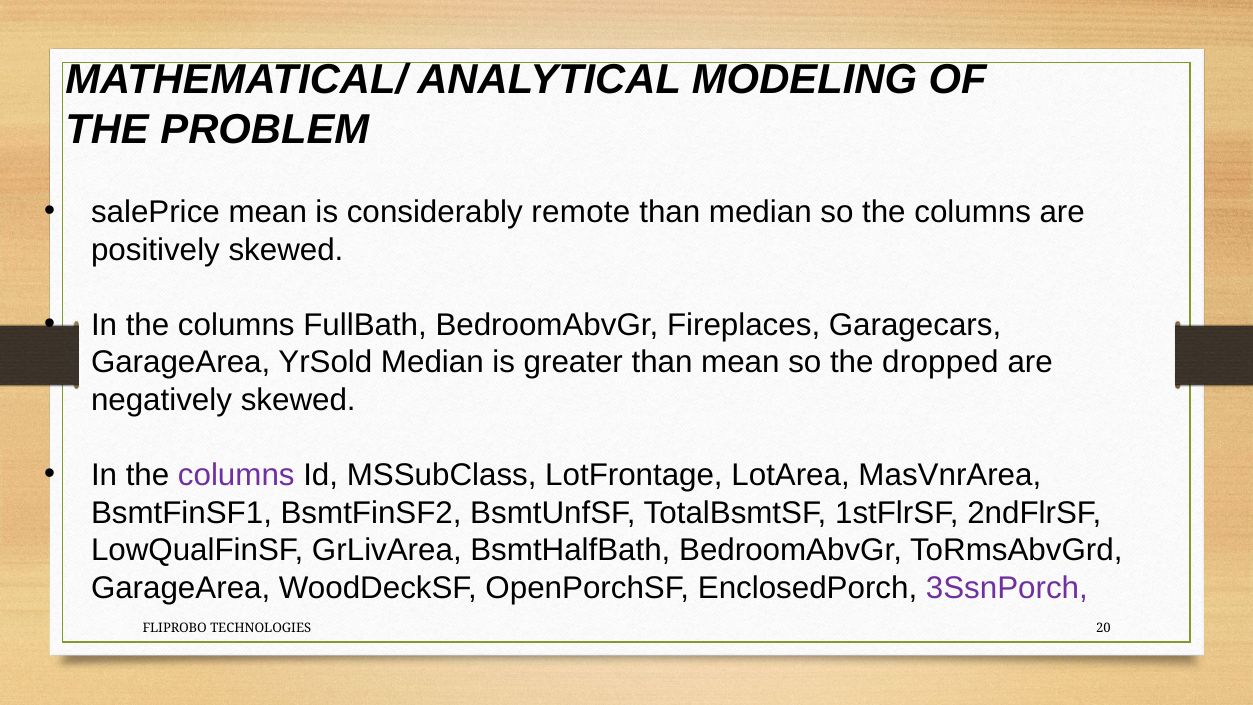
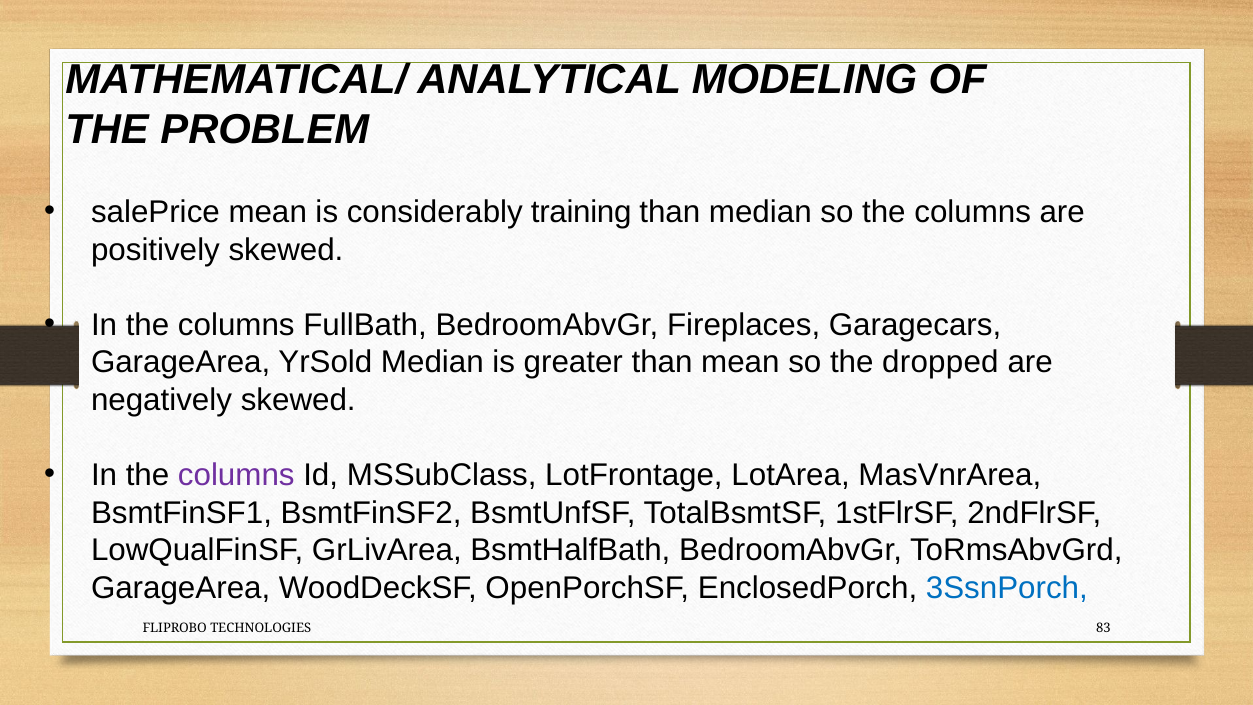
remote: remote -> training (581, 212)
3SsnPorch colour: purple -> blue (1007, 588)
20: 20 -> 83 (1103, 628)
